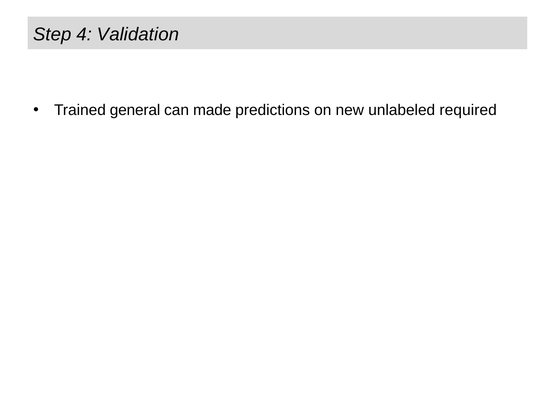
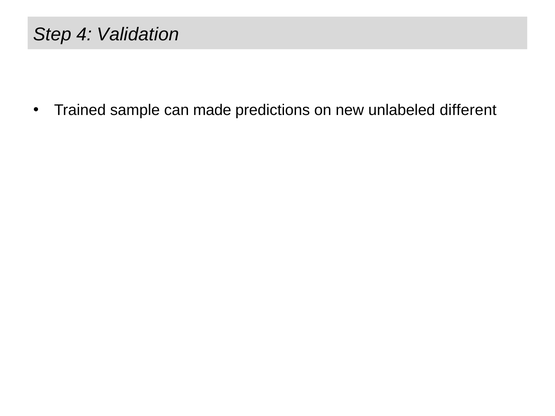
general: general -> sample (135, 110)
required: required -> different (468, 110)
